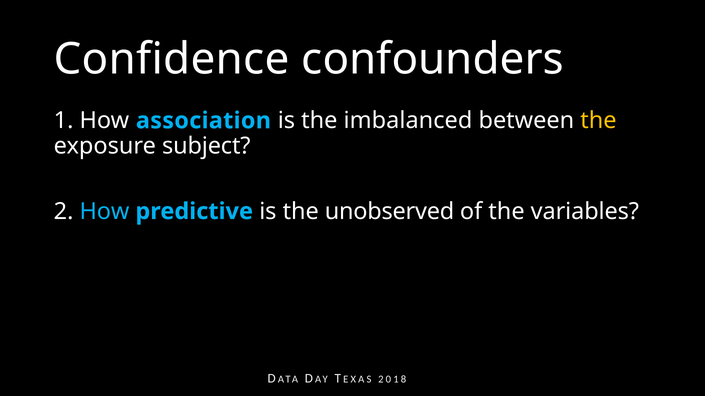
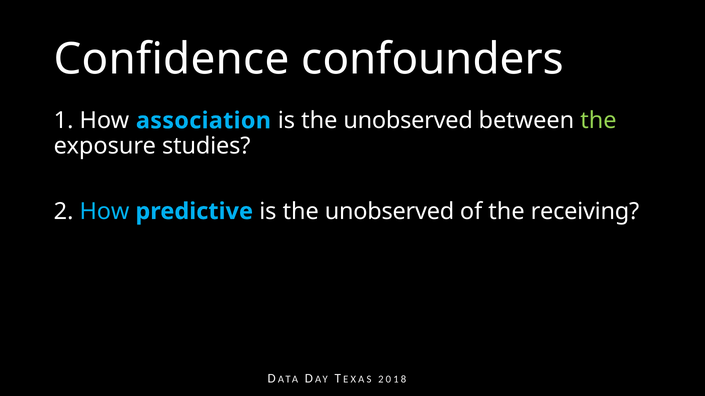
imbalanced: imbalanced -> unobserved (408, 121)
the colour: yellow -> light green (598, 121)
subject: subject -> studies (206, 146)
variables: variables -> receiving (585, 212)
